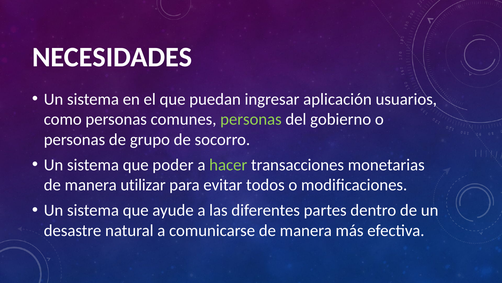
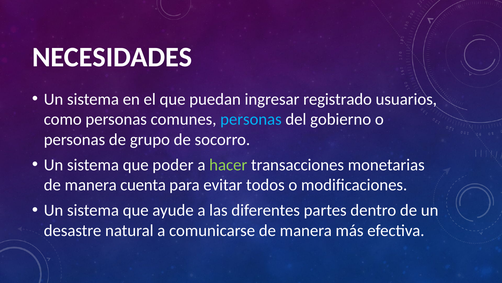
aplicación: aplicación -> registrado (338, 99)
personas colour: light green -> light blue (251, 119)
utilizar: utilizar -> cuenta (143, 185)
